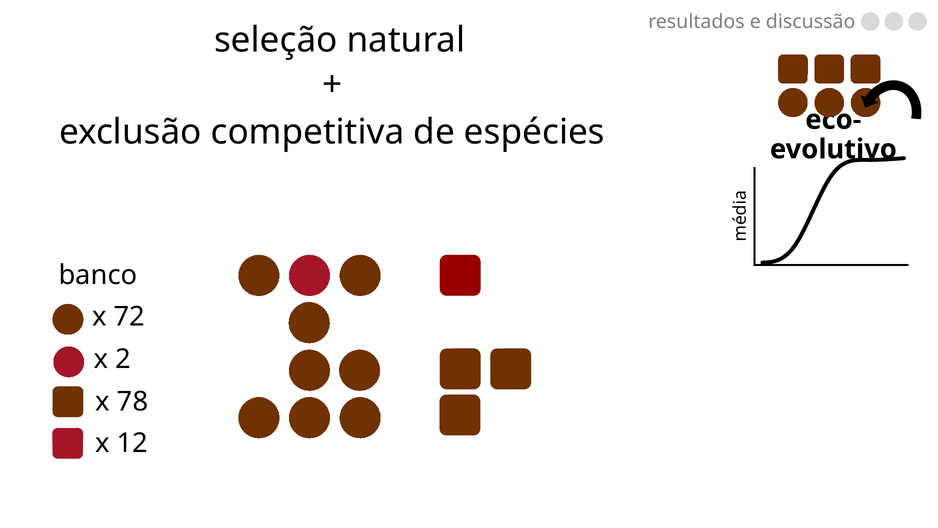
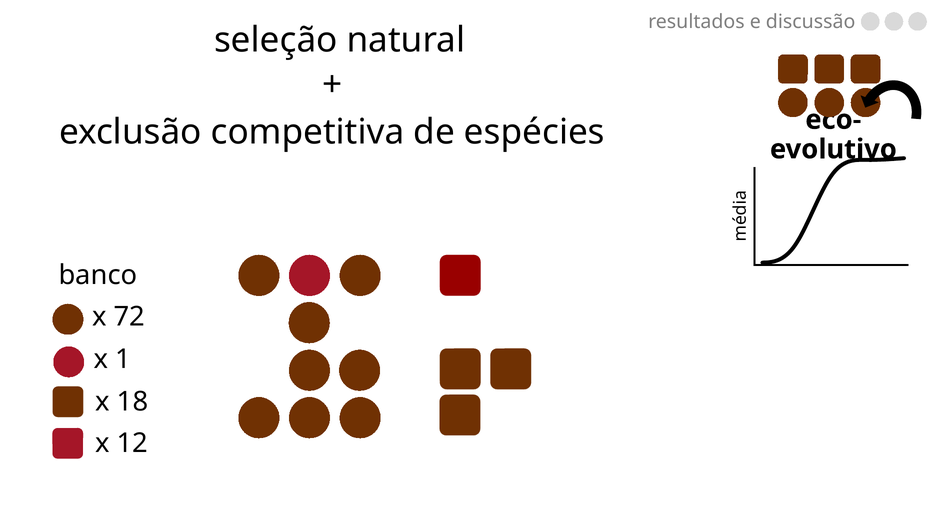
2: 2 -> 1 (123, 359)
78: 78 -> 18 (132, 401)
